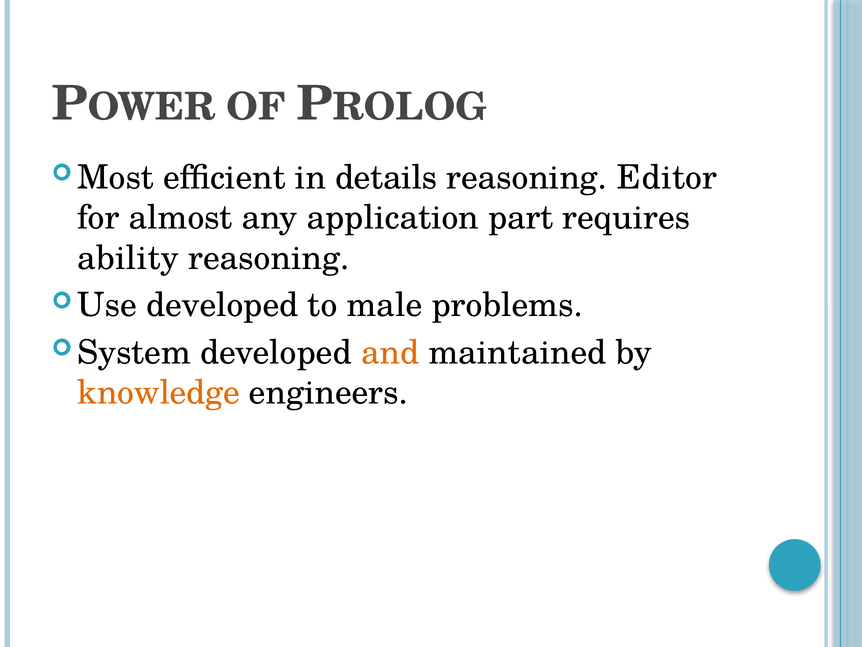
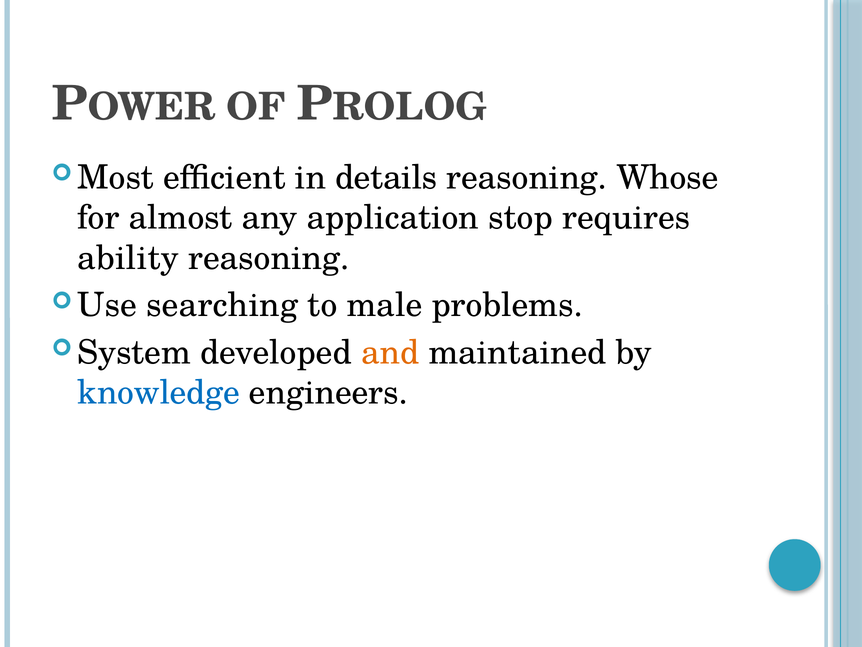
Editor: Editor -> Whose (667, 177)
part: part -> stop (521, 218)
developed: developed -> searching (222, 305)
knowledge colour: orange -> blue (159, 393)
